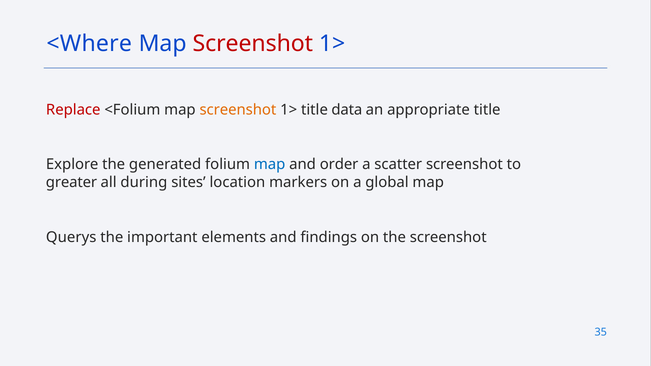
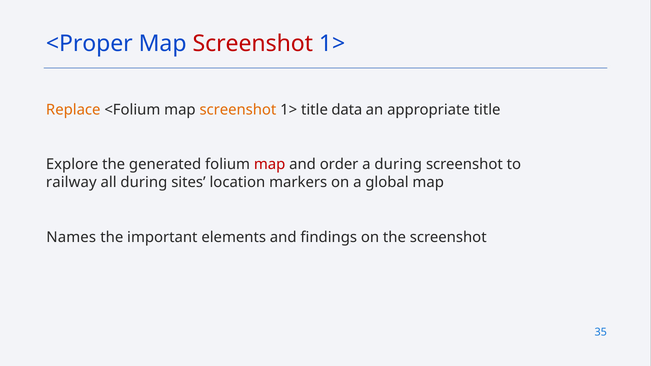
<Where: <Where -> <Proper (89, 43)
Replace colour: red -> orange (73, 110)
map colour: blue -> red (270, 165)
a scatter: scatter -> during (398, 165)
greater: greater -> railway (71, 183)
Querys: Querys -> Names (71, 237)
